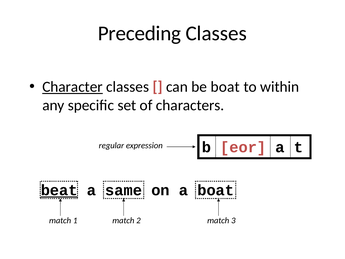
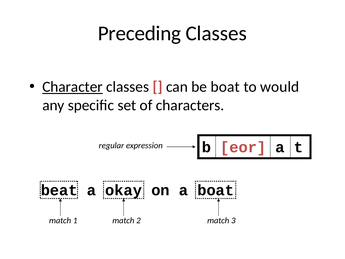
within: within -> would (280, 87)
beat underline: present -> none (59, 190)
same: same -> okay (124, 190)
